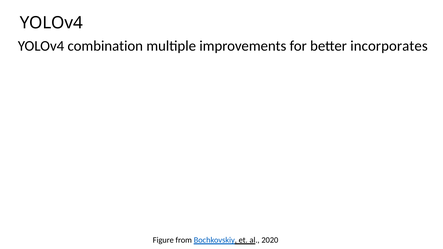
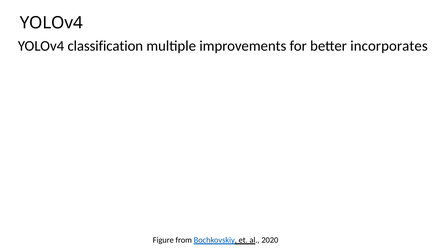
combination: combination -> classification (105, 46)
